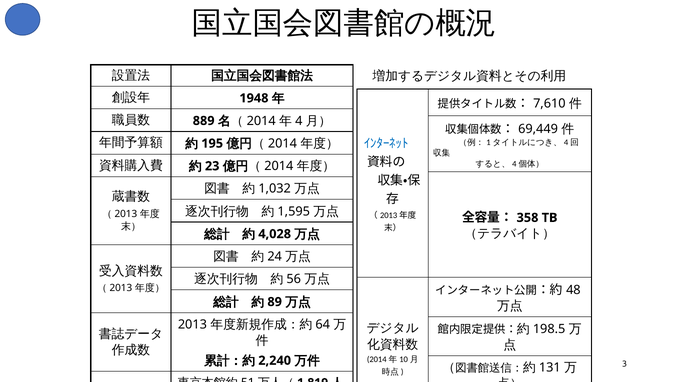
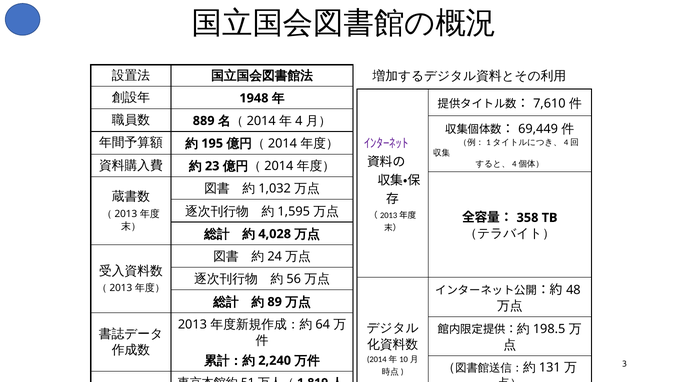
ｲﾝﾀｰﾈｯﾄ colour: blue -> purple (386, 143)
